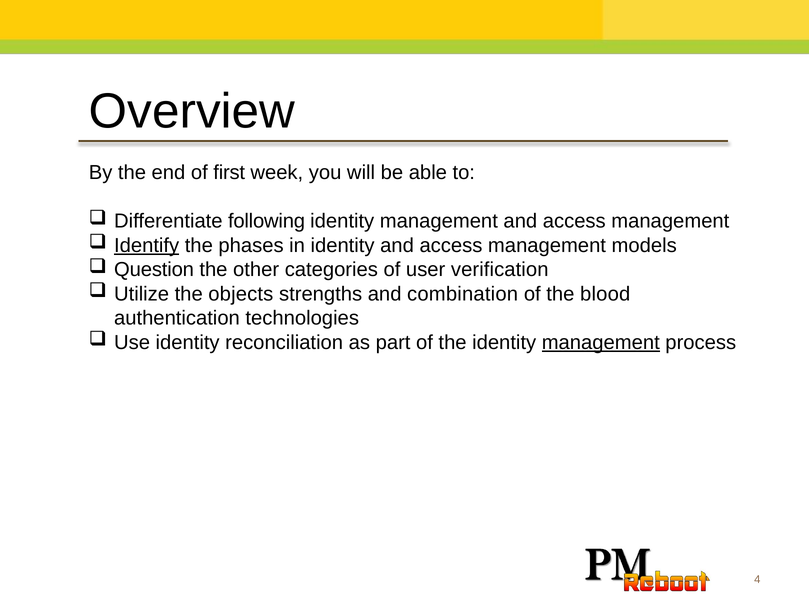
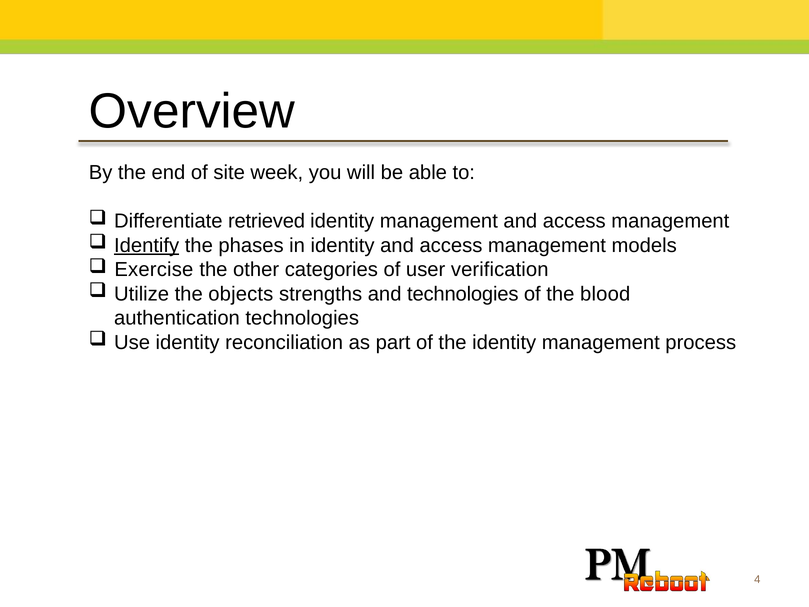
first: first -> site (229, 173)
following: following -> retrieved (267, 221)
Question: Question -> Exercise (154, 270)
and combination: combination -> technologies (463, 294)
management underline: present -> none (601, 342)
